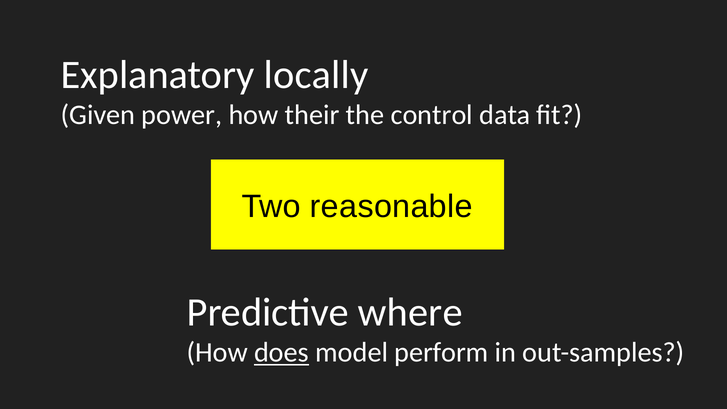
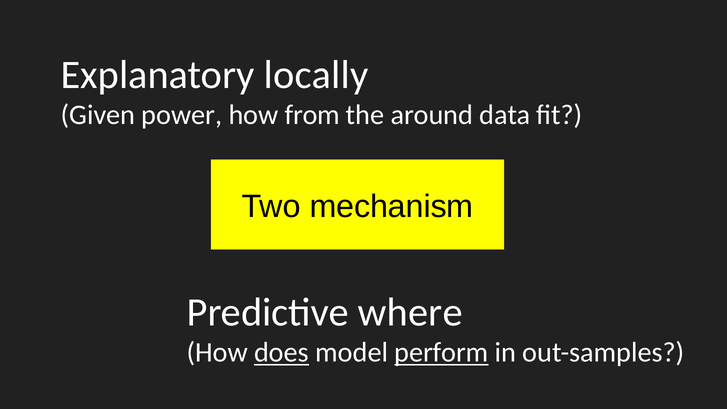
their: their -> from (312, 115)
control: control -> around (432, 115)
reasonable: reasonable -> mechanism (392, 207)
perform underline: none -> present (441, 353)
